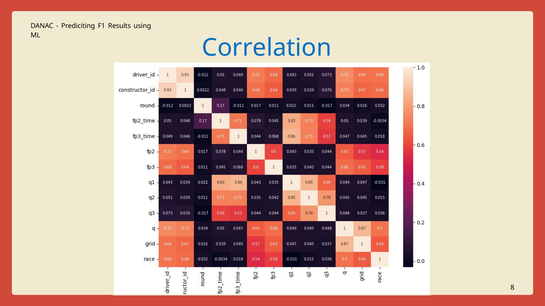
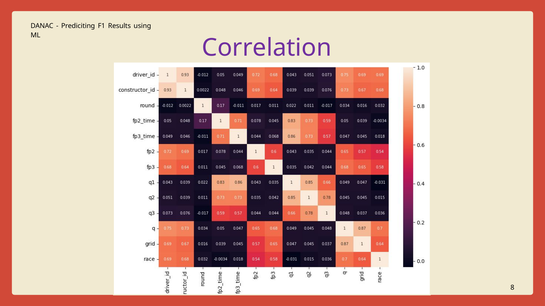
Correlation colour: blue -> purple (267, 48)
